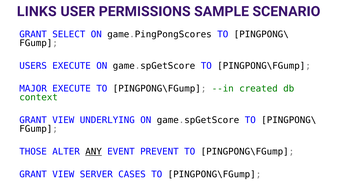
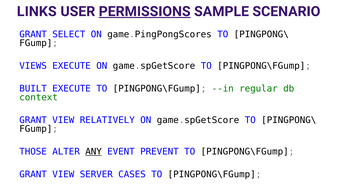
PERMISSIONS underline: none -> present (145, 12)
USERS: USERS -> VIEWS (33, 66)
MAJOR: MAJOR -> BUILT (33, 89)
created: created -> regular (258, 89)
UNDERLYING: UNDERLYING -> RELATIVELY (107, 120)
